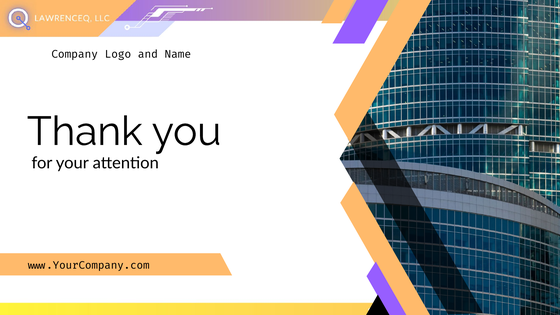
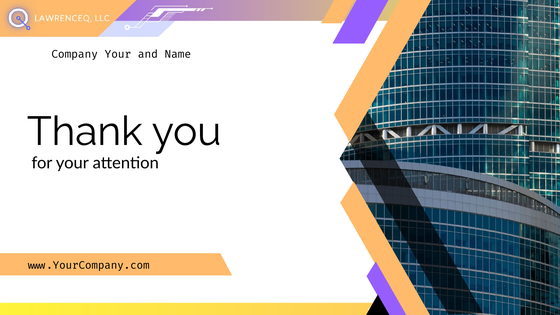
Company Logo: Logo -> Your (118, 54)
